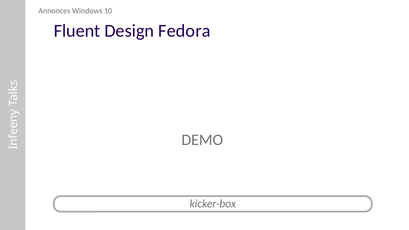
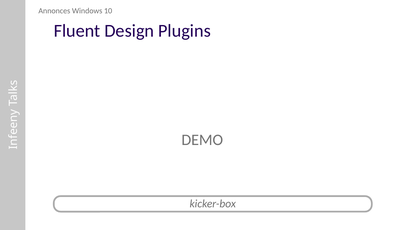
Fedora: Fedora -> Plugins (184, 31)
